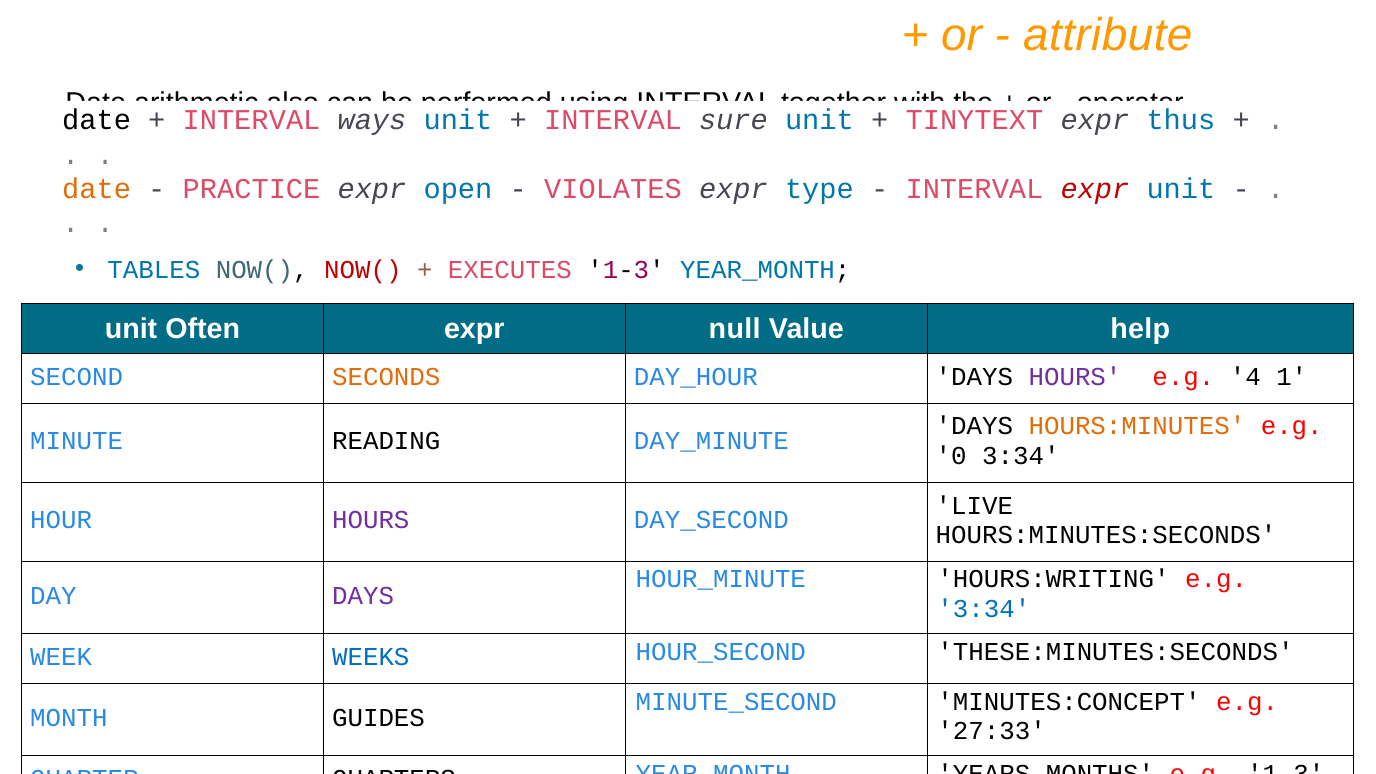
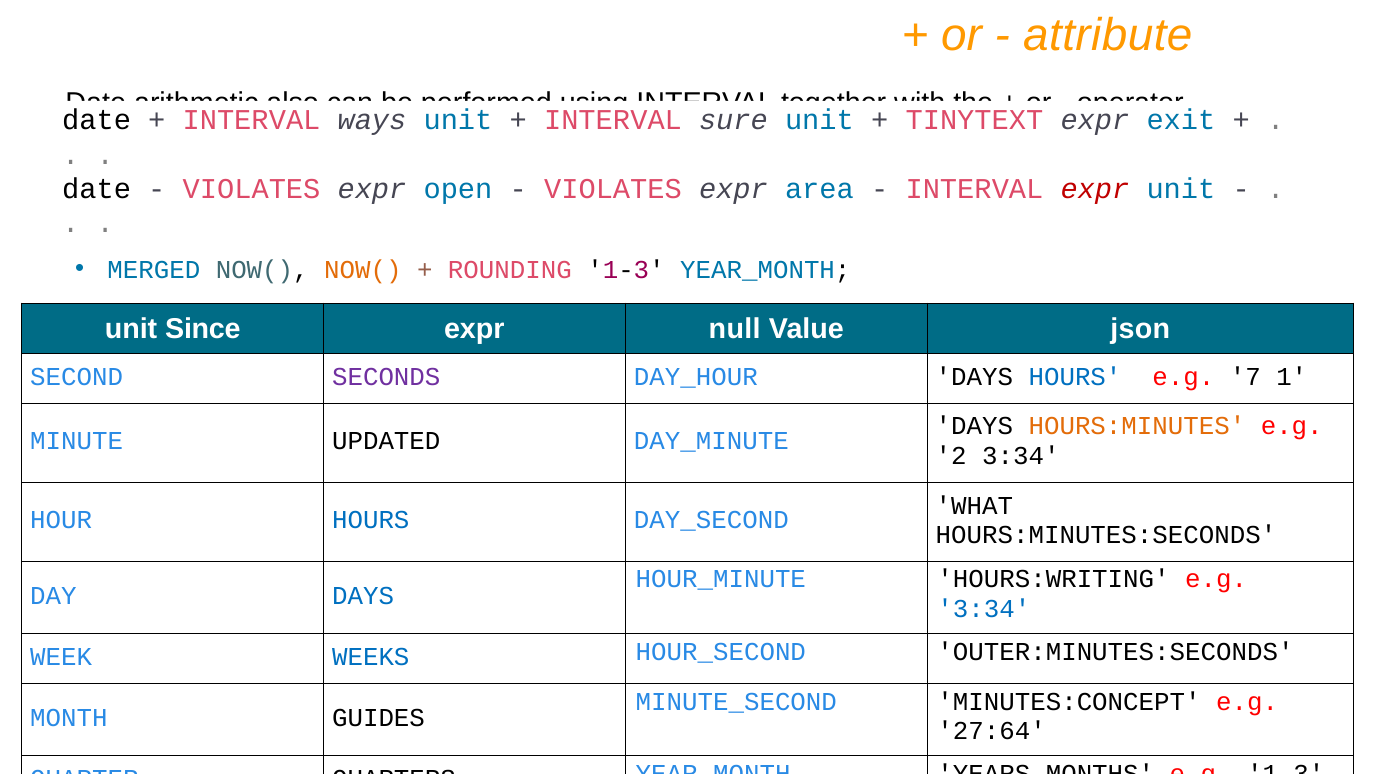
thus: thus -> exit (1181, 120)
date colour: orange -> black (97, 189)
PRACTICE: PRACTICE -> VIOLATES (252, 189)
type: type -> area (819, 189)
TABLES: TABLES -> MERGED (154, 270)
NOW( colour: red -> orange (363, 270)
EXECUTES: EXECUTES -> ROUNDING (510, 270)
Often: Often -> Since (203, 329)
help: help -> json (1140, 329)
SECONDS colour: orange -> purple (386, 377)
HOURS colour: purple -> blue (1075, 377)
4: 4 -> 7 (1245, 377)
READING: READING -> UPDATED (386, 441)
0: 0 -> 2 (951, 456)
LIVE: LIVE -> WHAT (974, 505)
HOURS colour: purple -> blue (371, 520)
DAYS colour: purple -> blue (363, 596)
THESE:MINUTES:SECONDS: THESE:MINUTES:SECONDS -> OUTER:MINUTES:SECONDS (1115, 652)
27:33: 27:33 -> 27:64 (992, 731)
